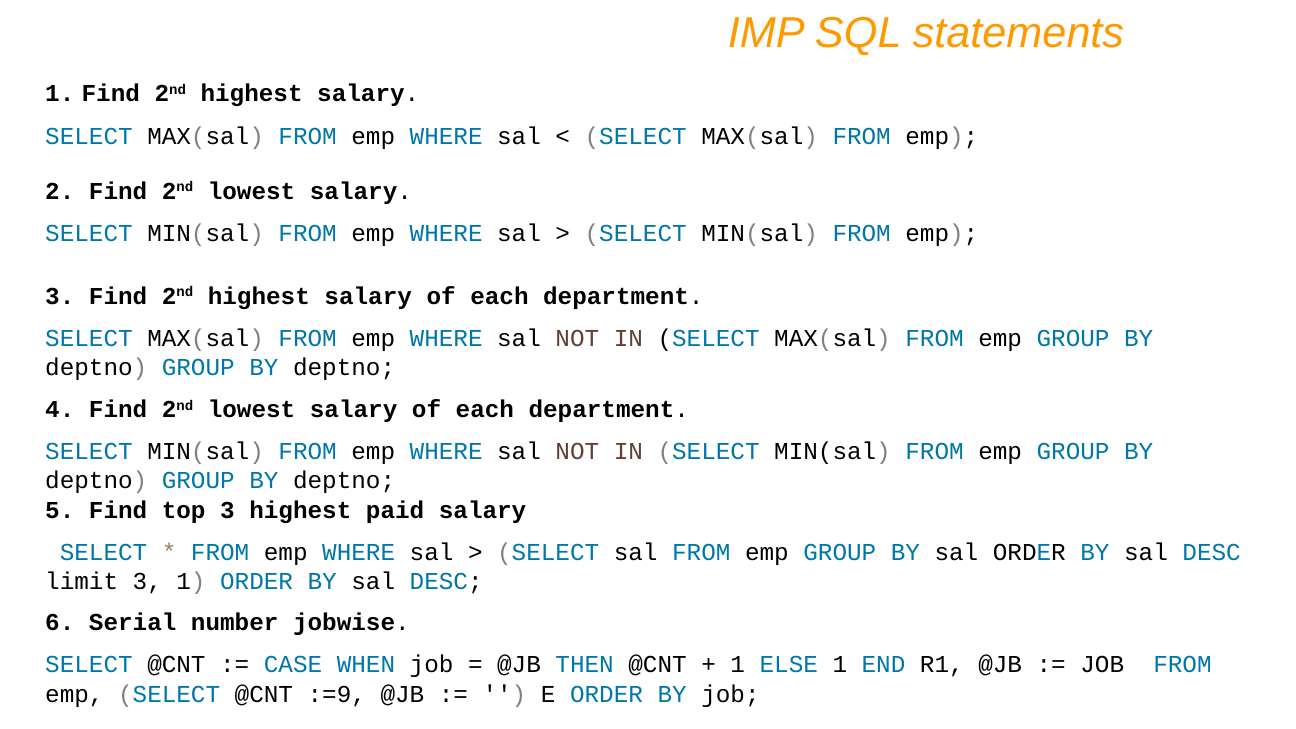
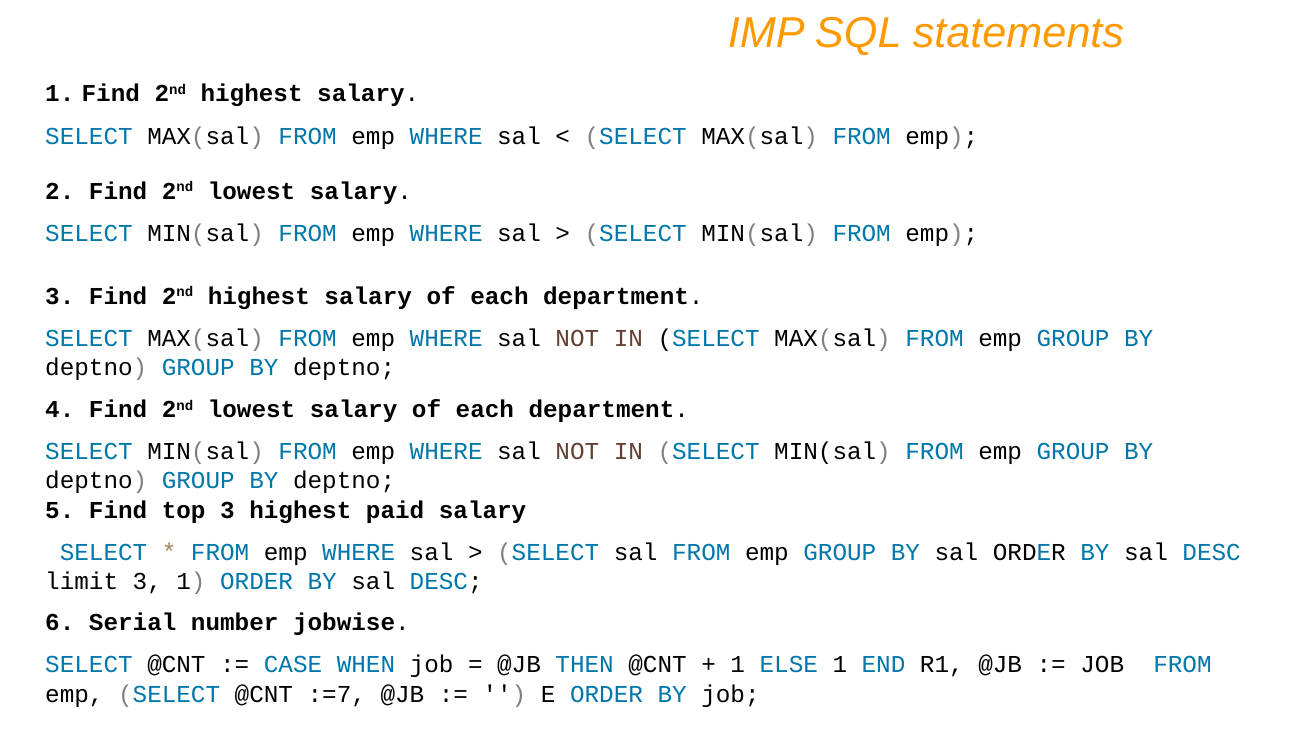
:=9: :=9 -> :=7 (337, 694)
